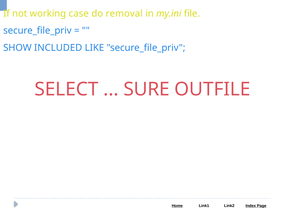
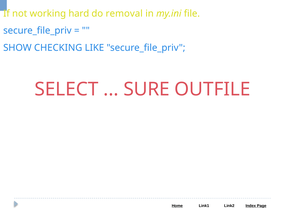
case: case -> hard (79, 13)
INCLUDED: INCLUDED -> CHECKING (58, 48)
